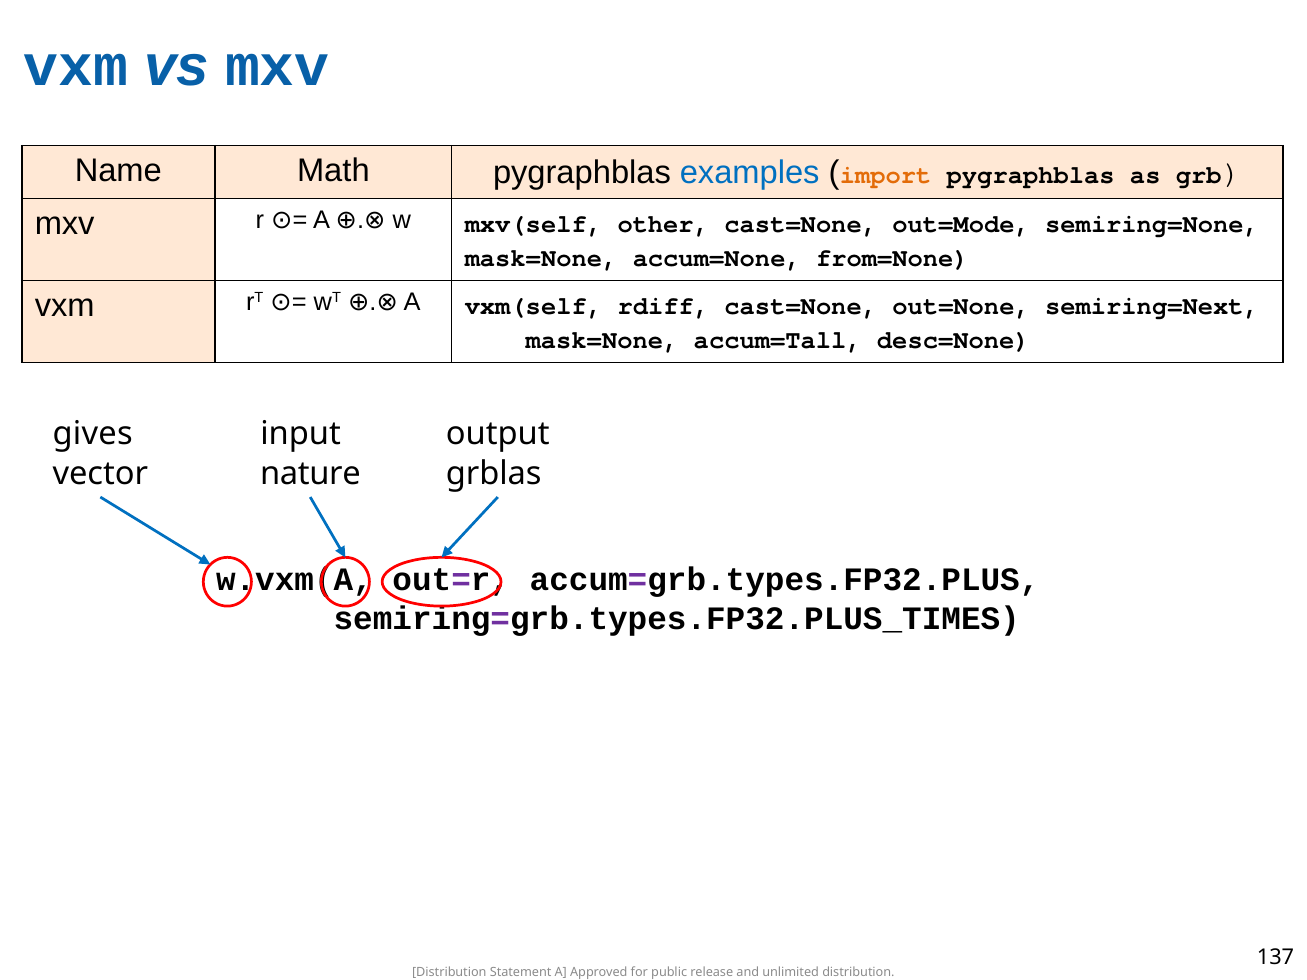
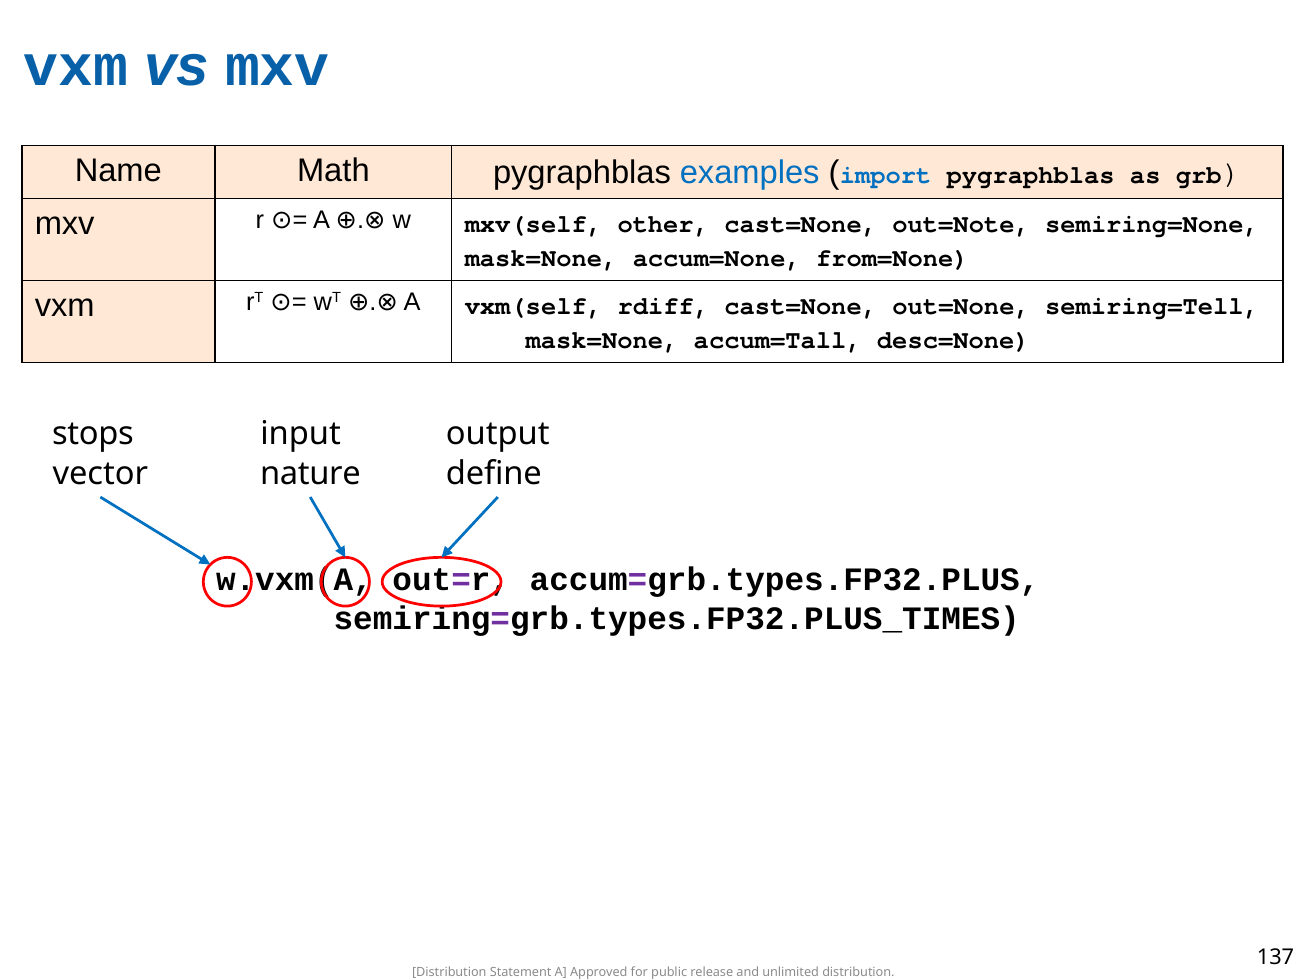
import colour: orange -> blue (886, 175)
out=Mode: out=Mode -> out=Note (961, 224)
semiring=Next: semiring=Next -> semiring=Tell (1152, 306)
gives: gives -> stops (93, 434)
grblas: grblas -> define (494, 473)
